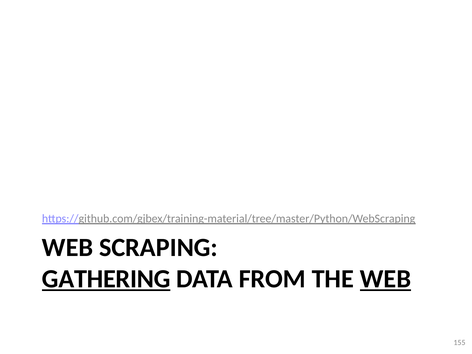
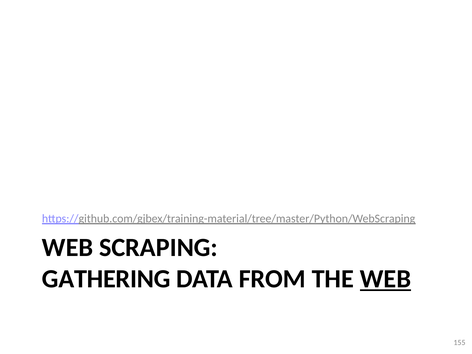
GATHERING underline: present -> none (106, 279)
